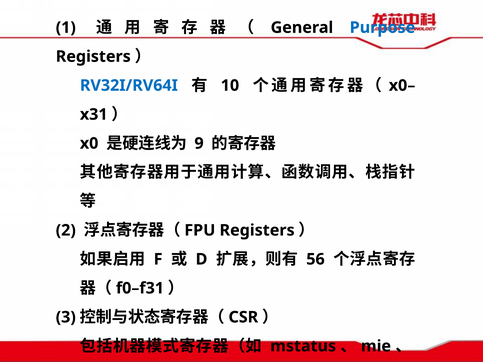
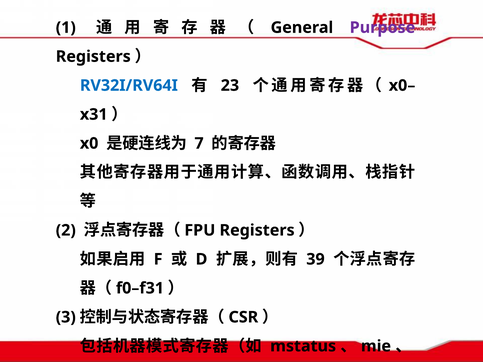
Purpose colour: blue -> purple (382, 28)
10: 10 -> 23 (230, 86)
9: 9 -> 7 (199, 143)
56: 56 -> 39 (315, 259)
